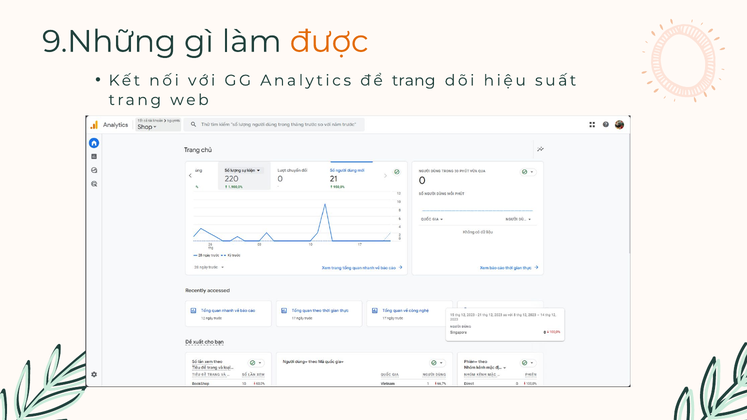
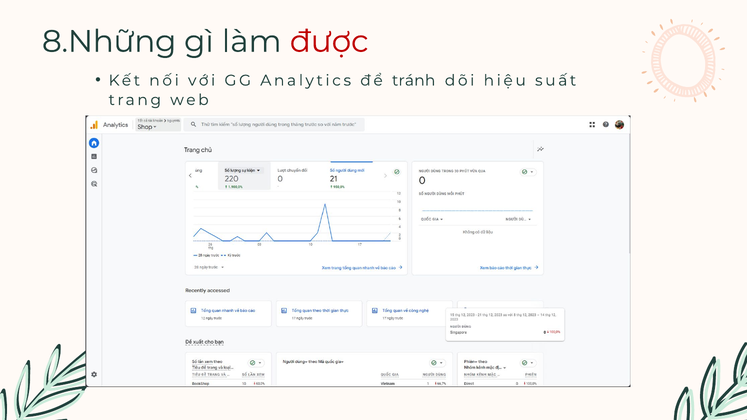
9.Những: 9.Những -> 8.Những (109, 42)
được colour: orange -> red (329, 42)
để trang: trang -> tránh (414, 81)
